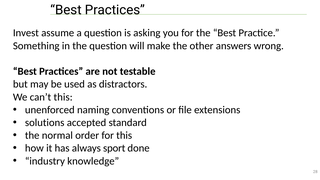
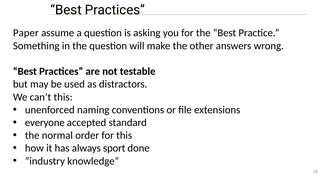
Invest: Invest -> Paper (26, 33)
solutions: solutions -> everyone (45, 123)
